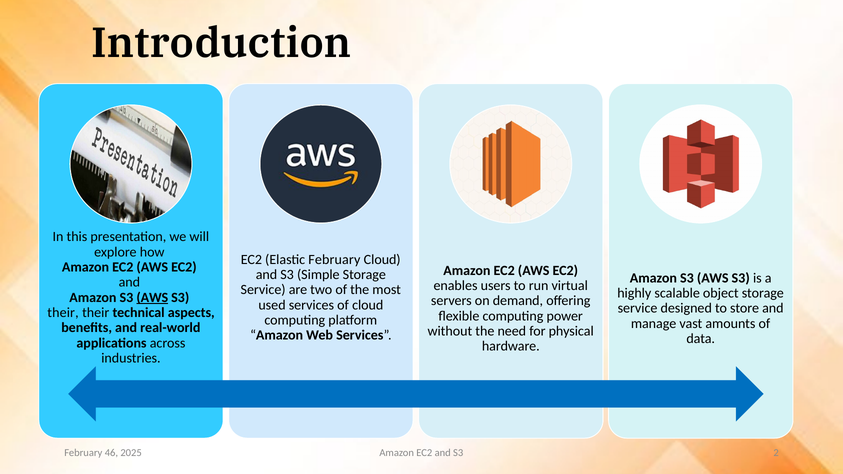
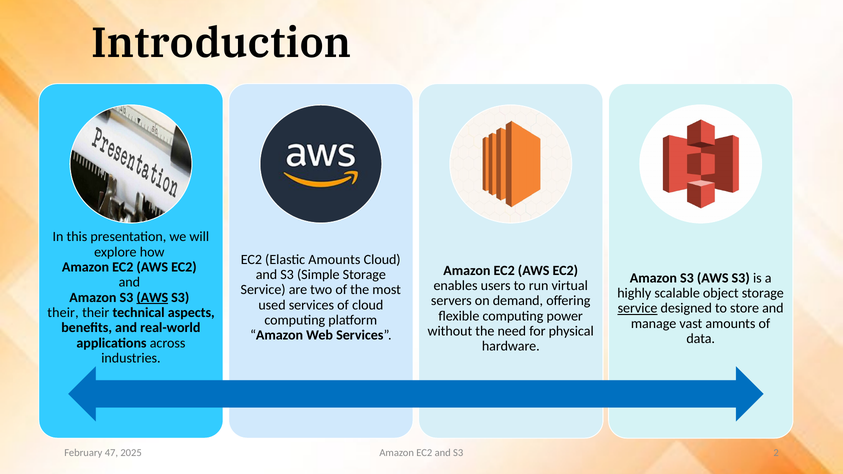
Elastic February: February -> Amounts (334, 260)
service underline: none -> present (638, 308)
46: 46 -> 47 (111, 453)
